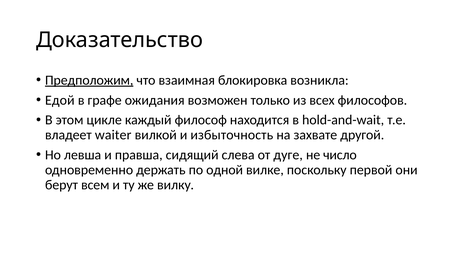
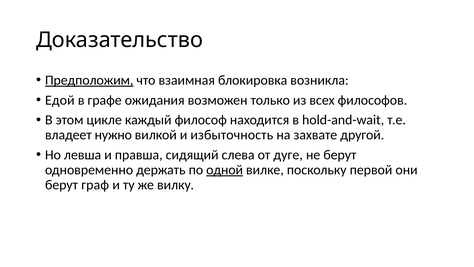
waiter: waiter -> нужно (113, 135)
не число: число -> берут (340, 155)
одной underline: none -> present (225, 170)
всем: всем -> граф (95, 185)
